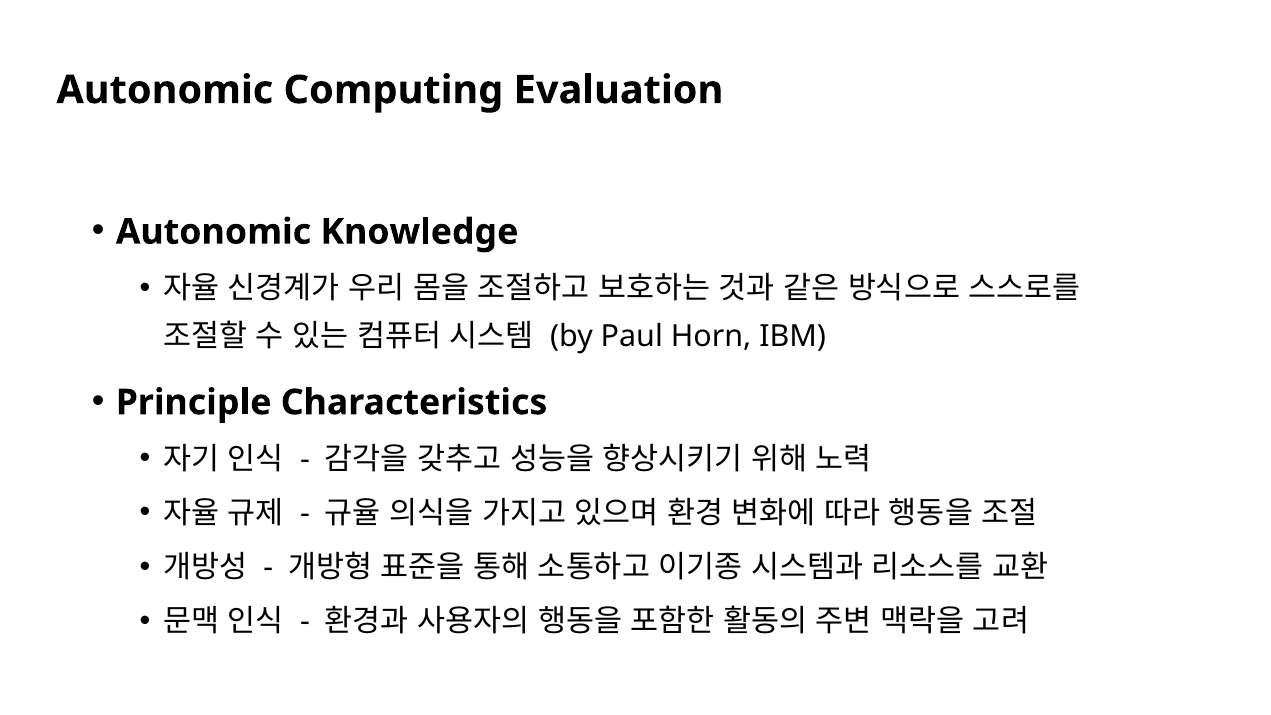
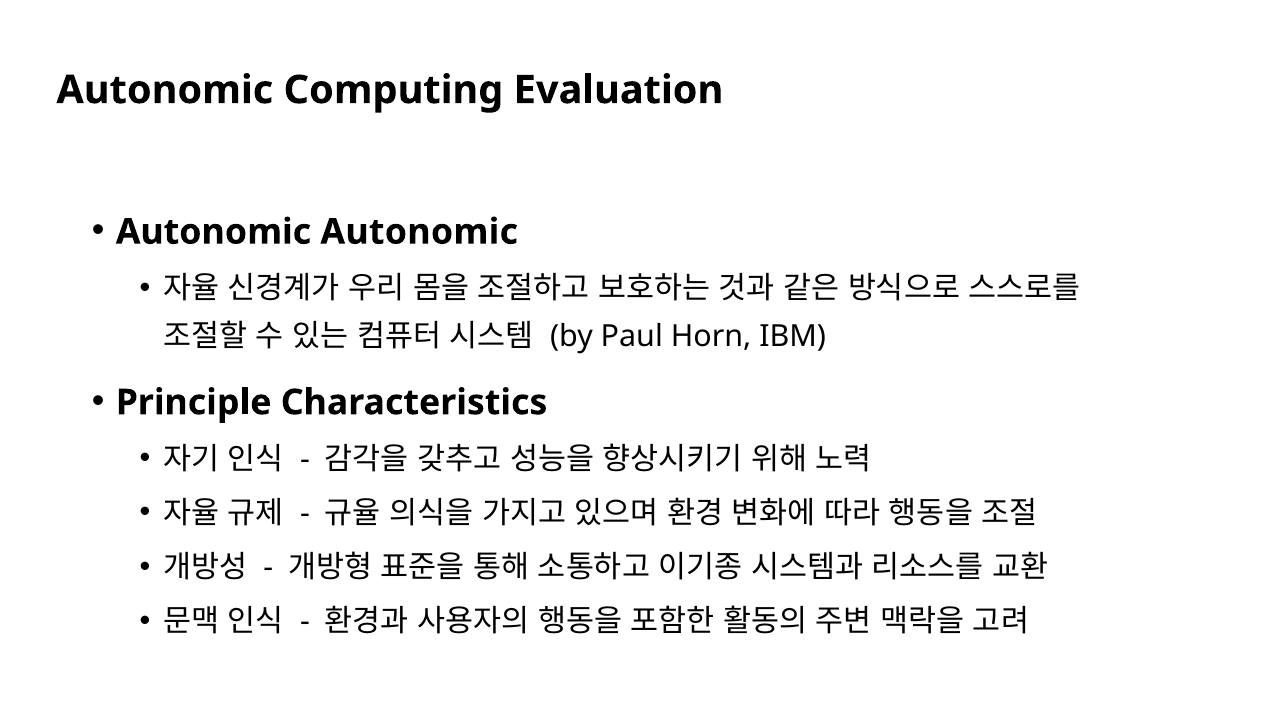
Autonomic Knowledge: Knowledge -> Autonomic (419, 232)
